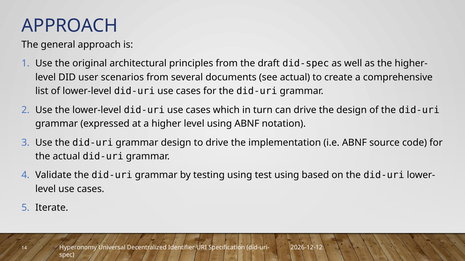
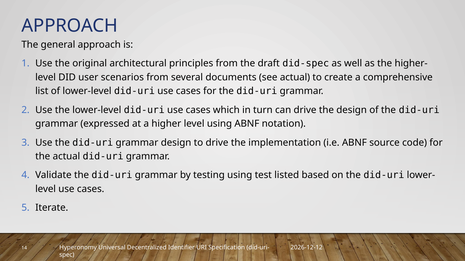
test using: using -> listed (287, 176)
